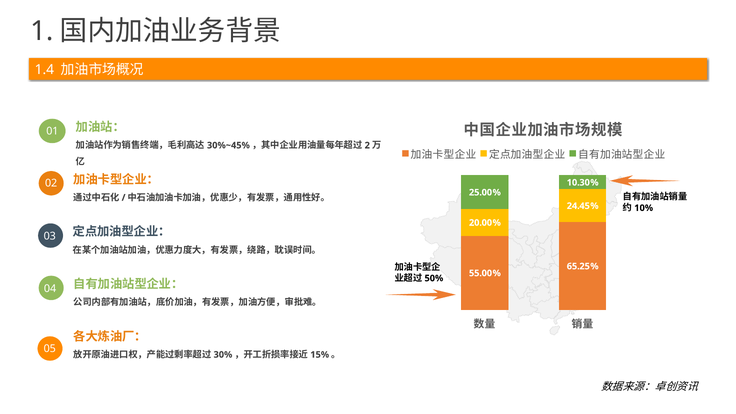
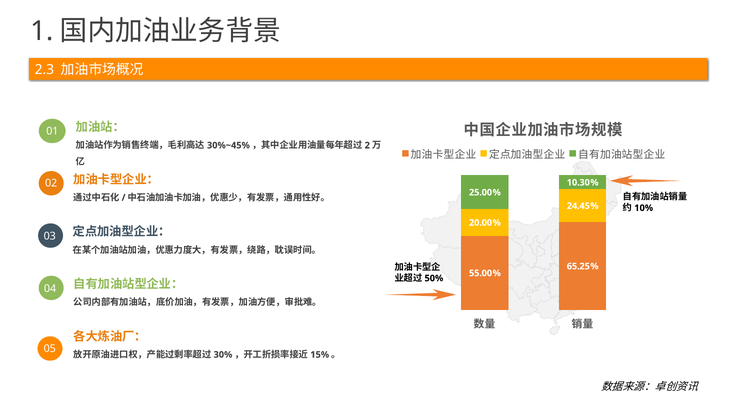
1.4: 1.4 -> 2.3 (44, 70)
